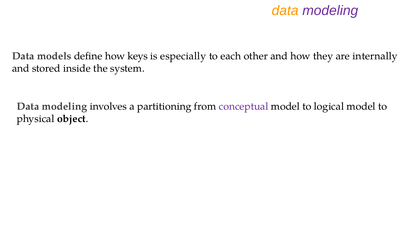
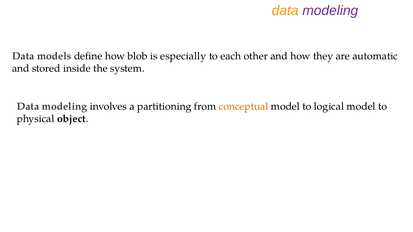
keys: keys -> blob (138, 56)
internally: internally -> automatic (375, 56)
conceptual colour: purple -> orange (244, 107)
